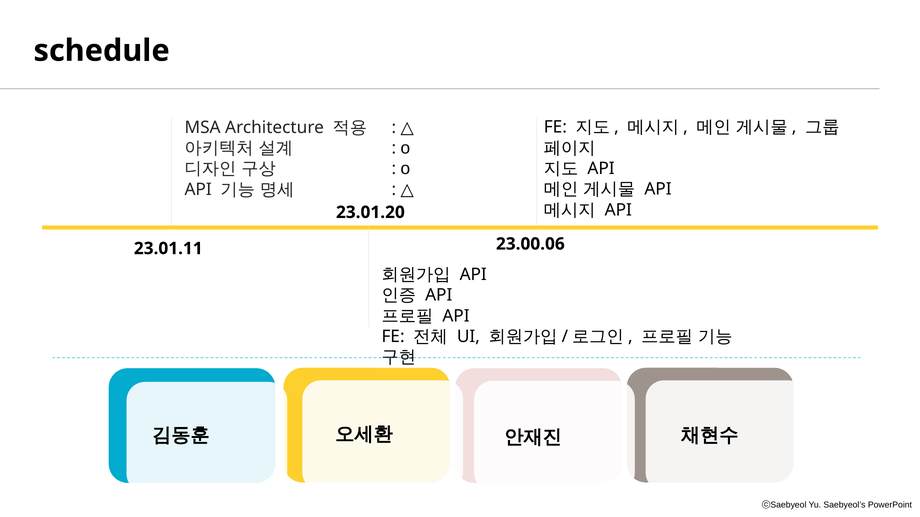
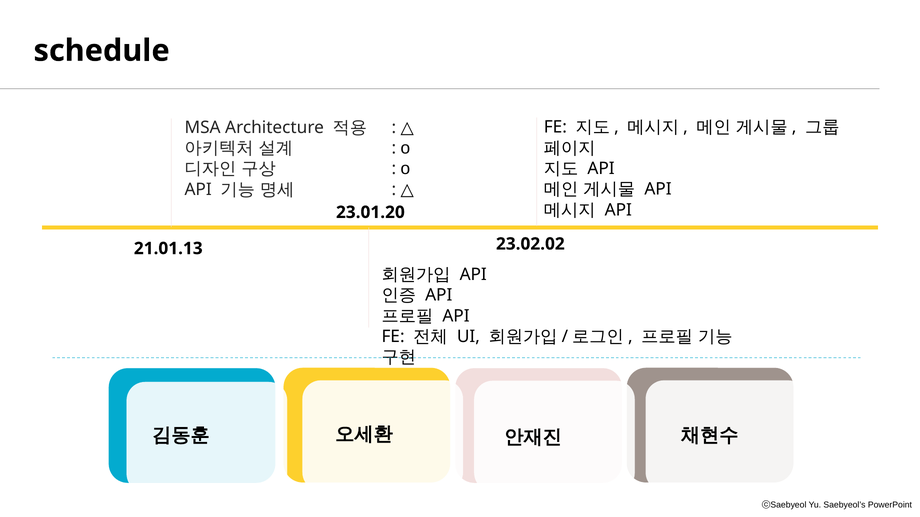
23.00.06: 23.00.06 -> 23.02.02 (530, 244)
23.01.11: 23.01.11 -> 21.01.13 (168, 249)
